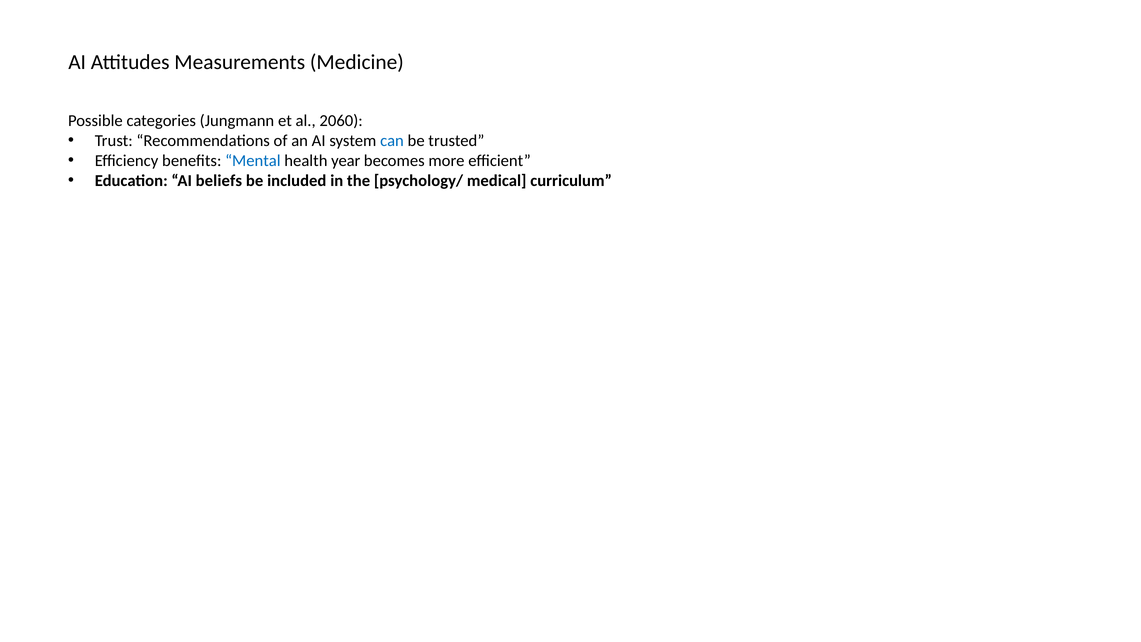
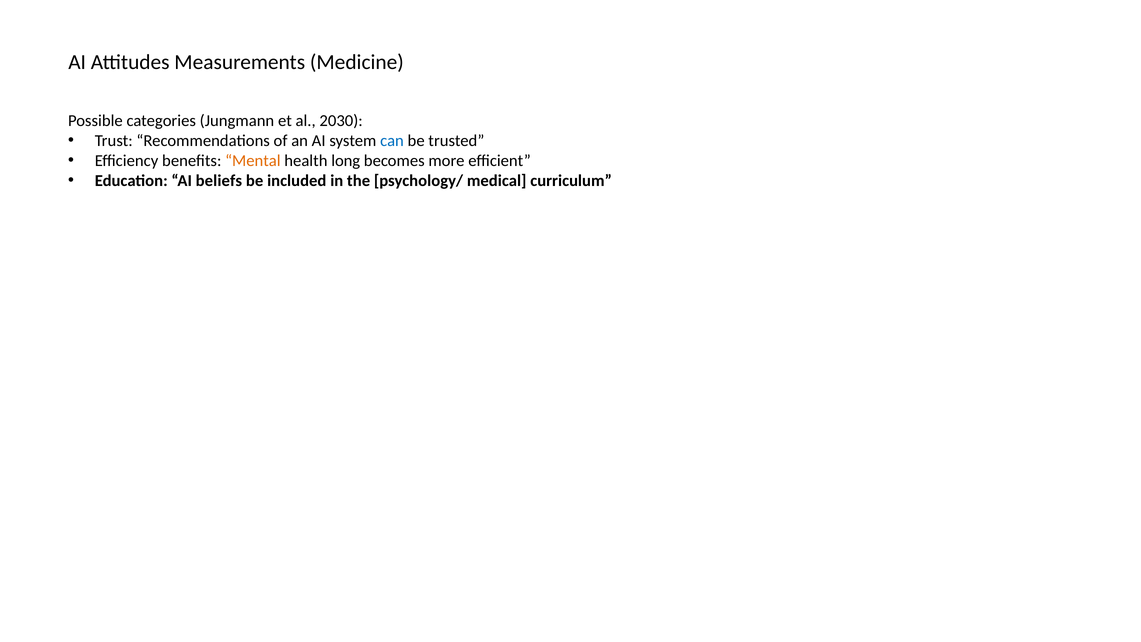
2060: 2060 -> 2030 (341, 121)
Mental colour: blue -> orange (253, 161)
year: year -> long (346, 161)
